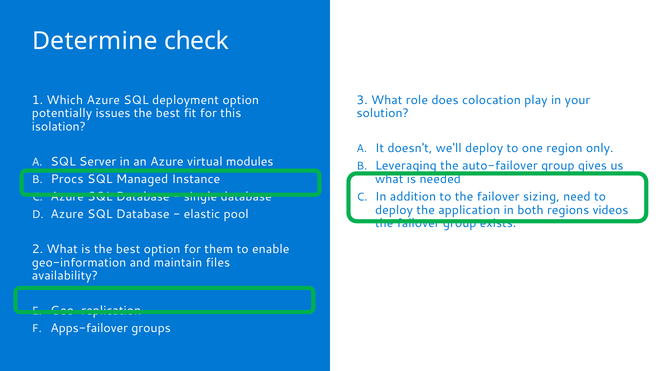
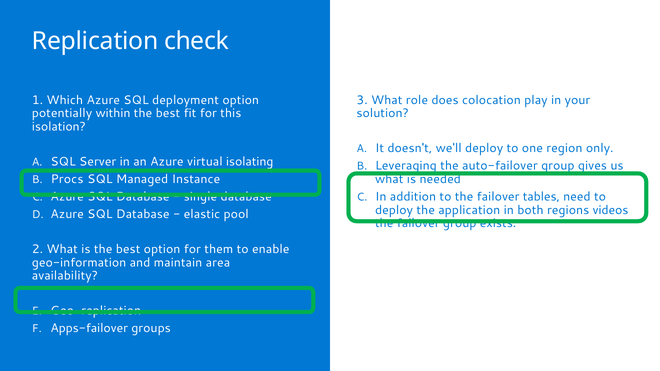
Determine: Determine -> Replication (95, 41)
issues: issues -> within (113, 113)
modules: modules -> isolating (250, 162)
sizing: sizing -> tables (541, 197)
files: files -> area (218, 263)
